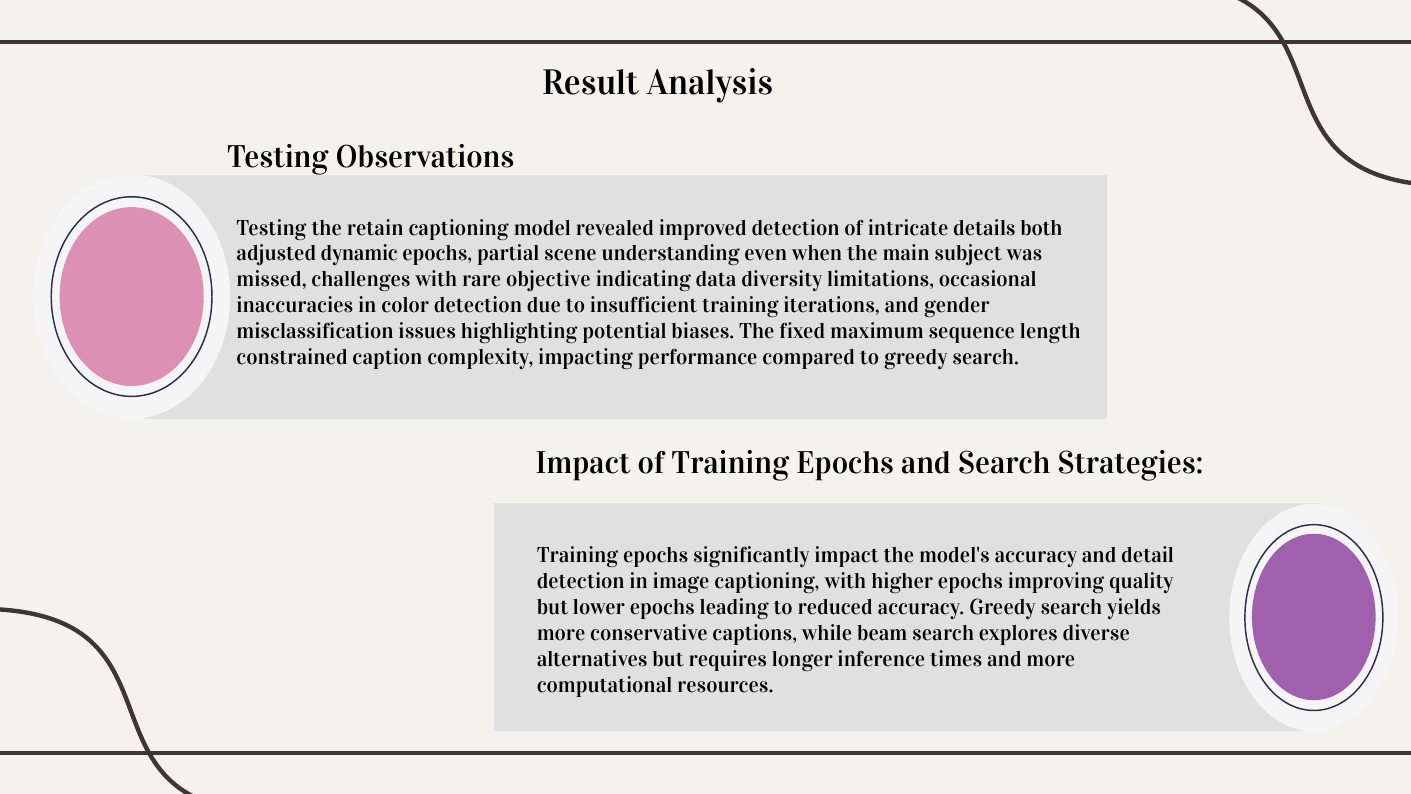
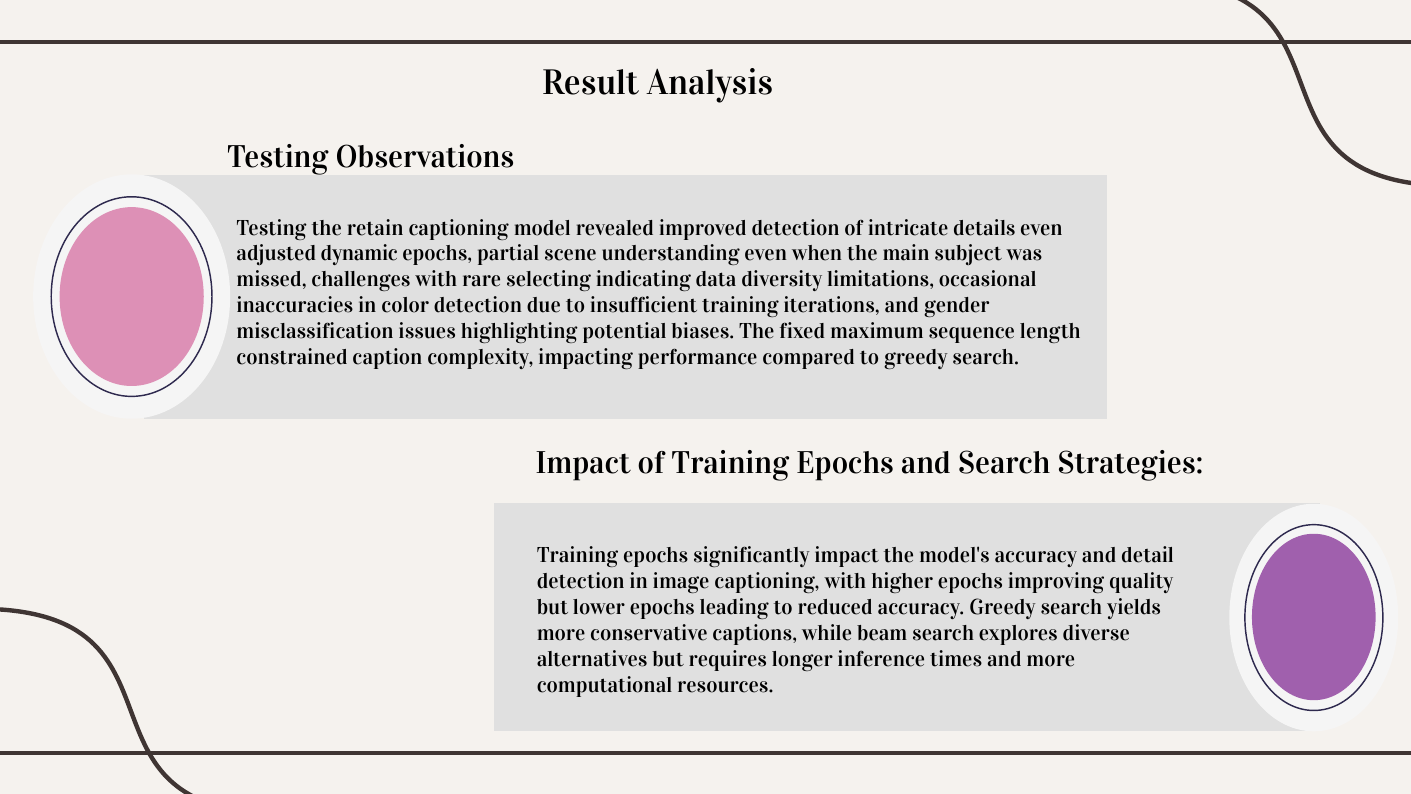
details both: both -> even (1041, 228)
objective: objective -> selecting (549, 280)
